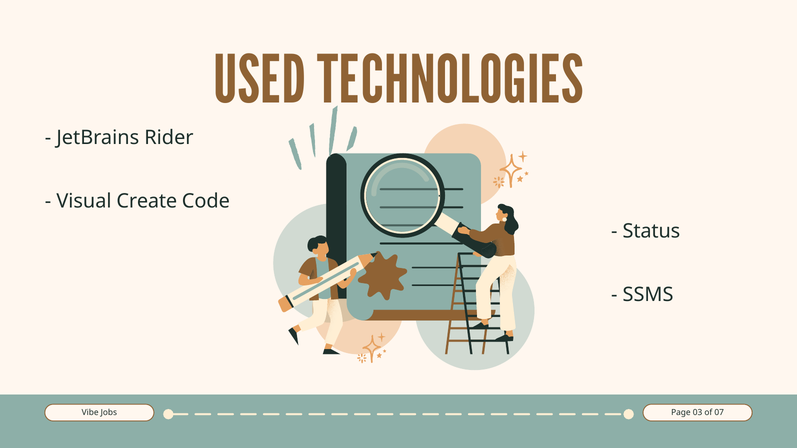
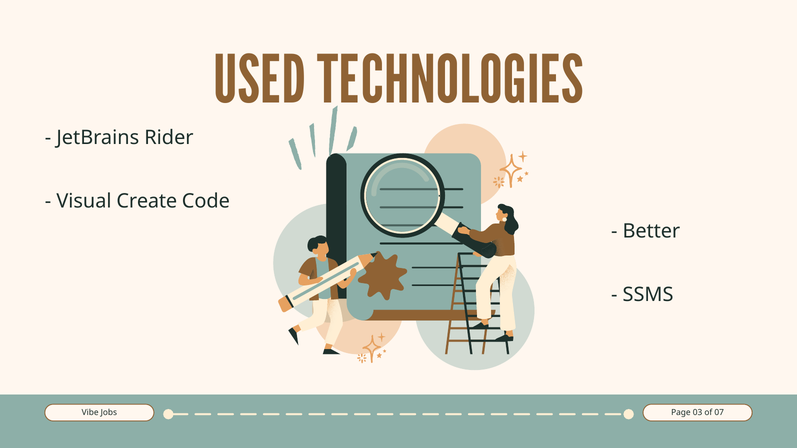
Status: Status -> Better (651, 231)
